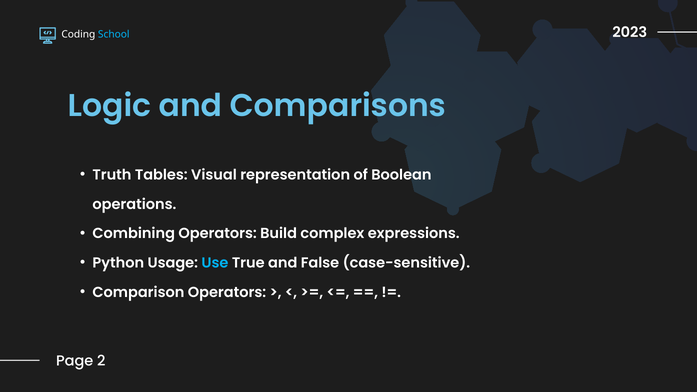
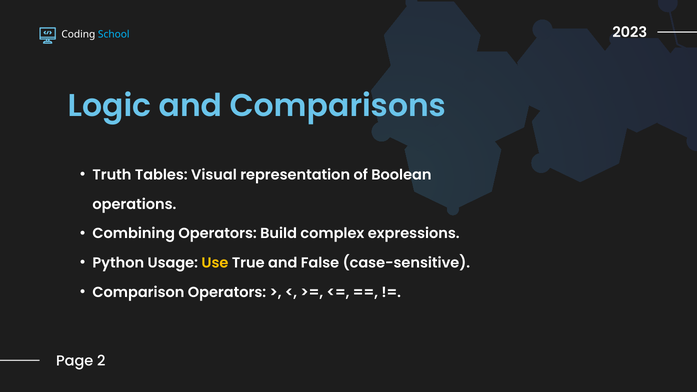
Use colour: light blue -> yellow (215, 263)
